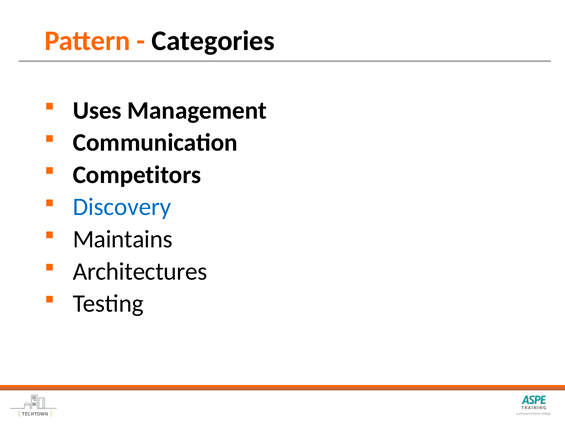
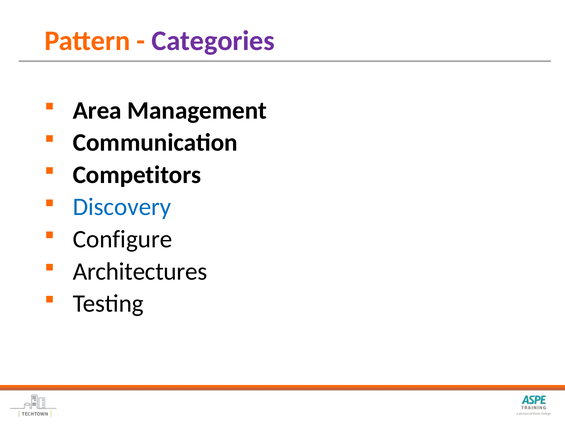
Categories colour: black -> purple (213, 41)
Uses: Uses -> Area (97, 110)
Maintains: Maintains -> Configure (122, 239)
